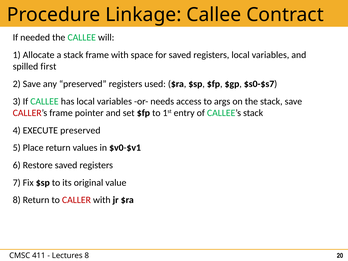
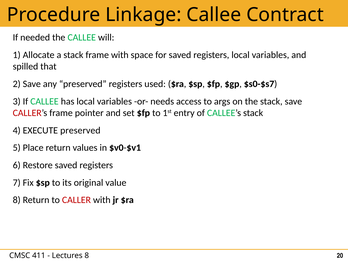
first: first -> that (48, 67)
